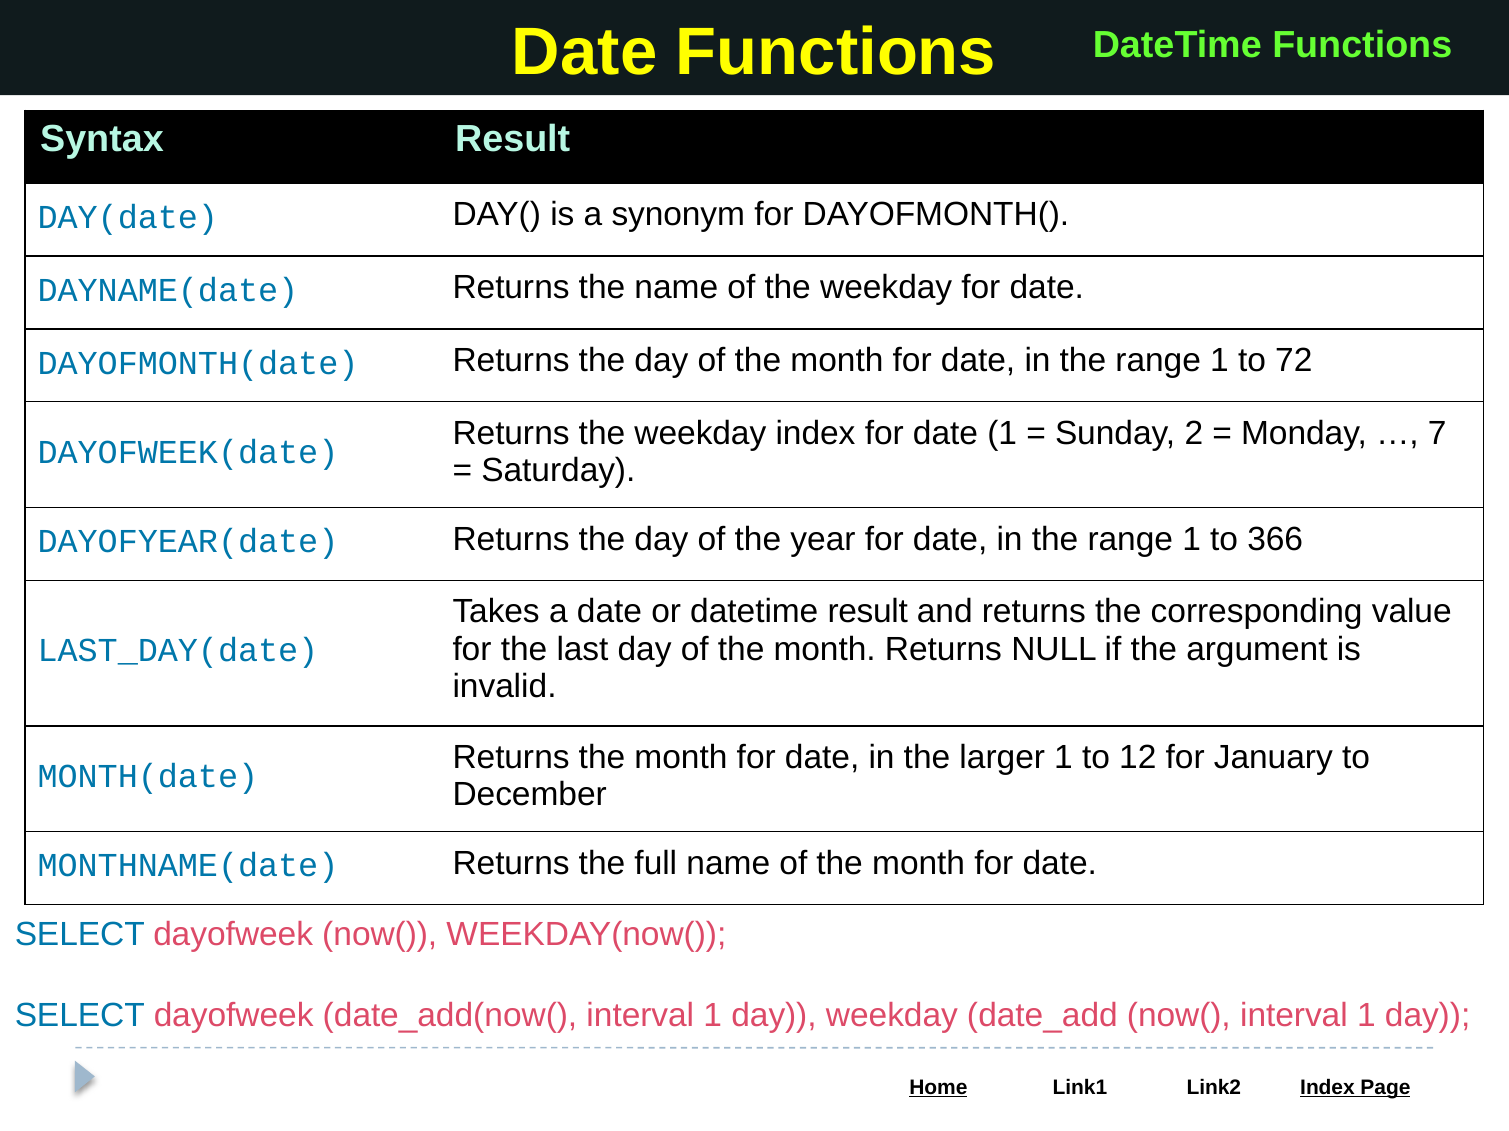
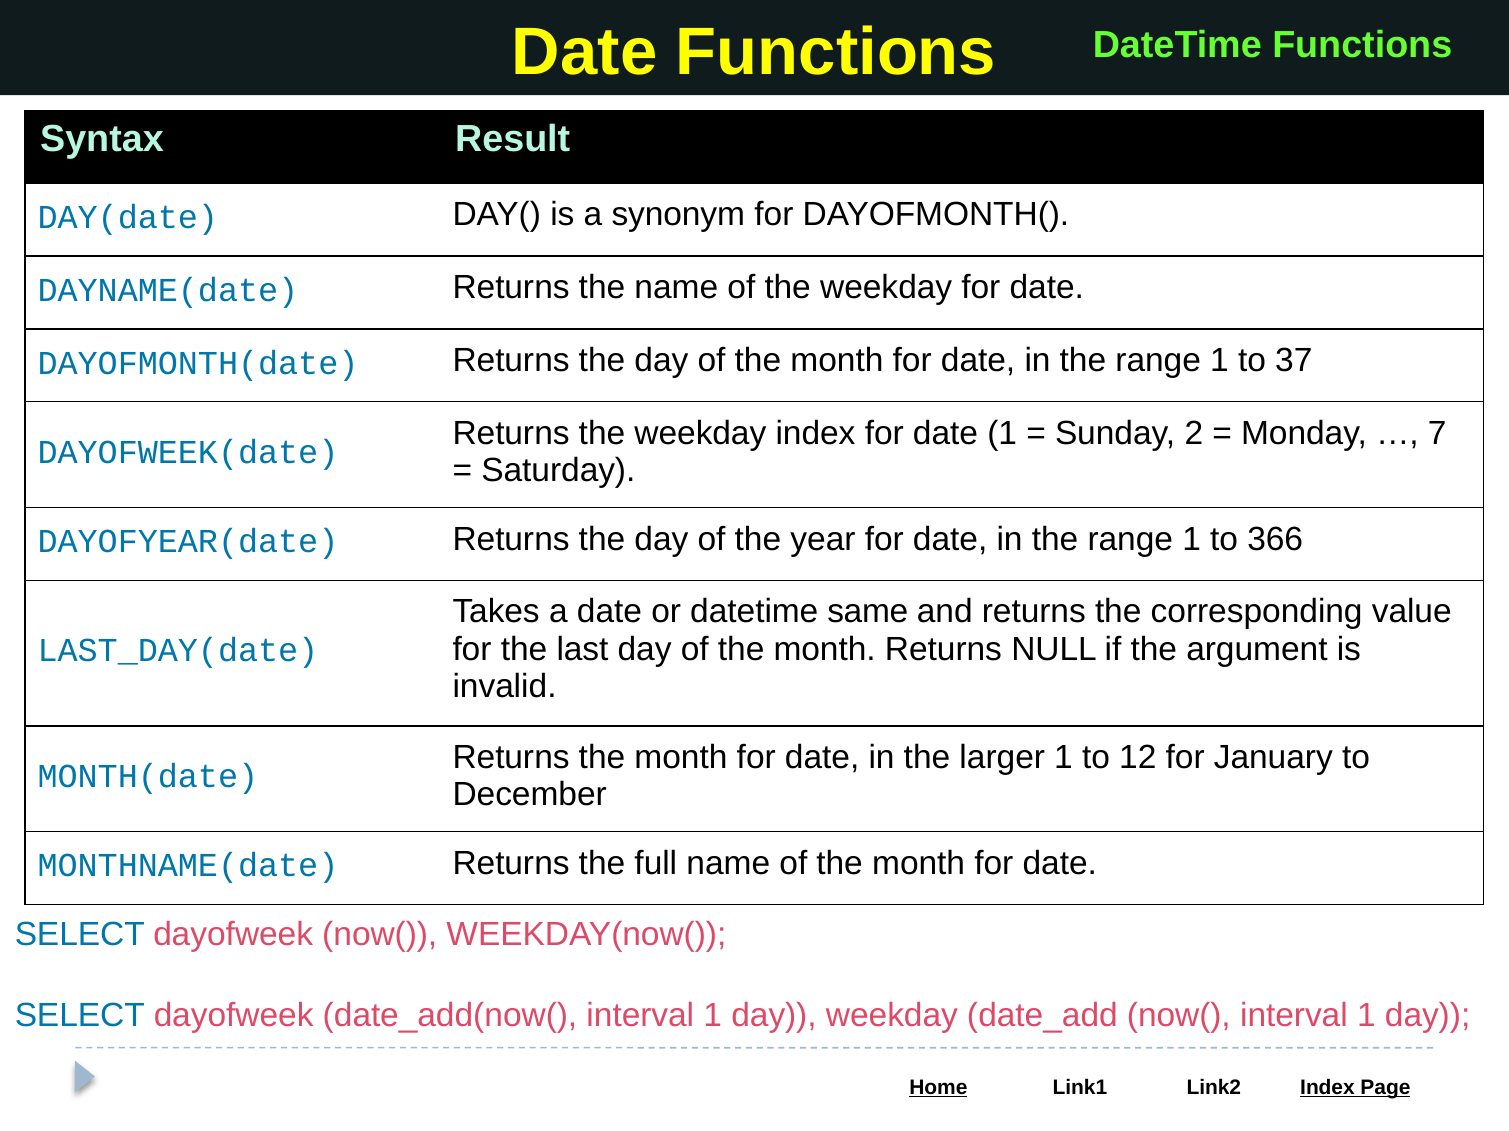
72: 72 -> 37 (1294, 361)
datetime result: result -> same (868, 612)
